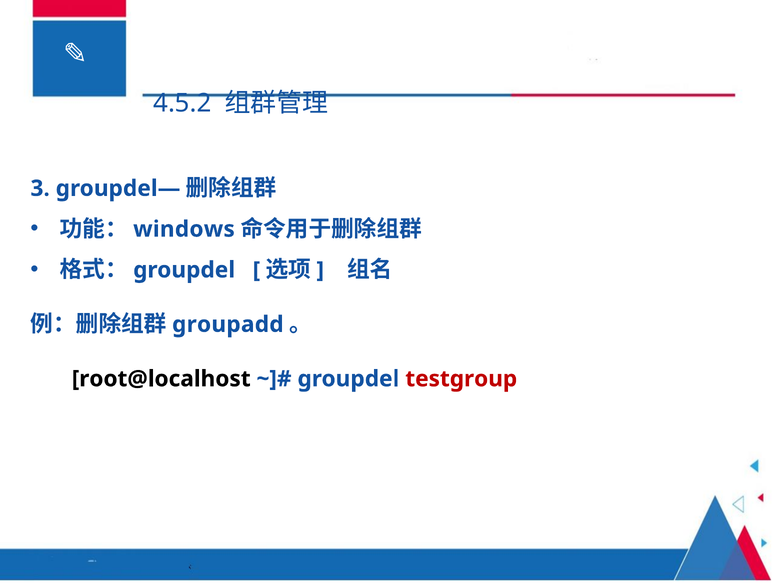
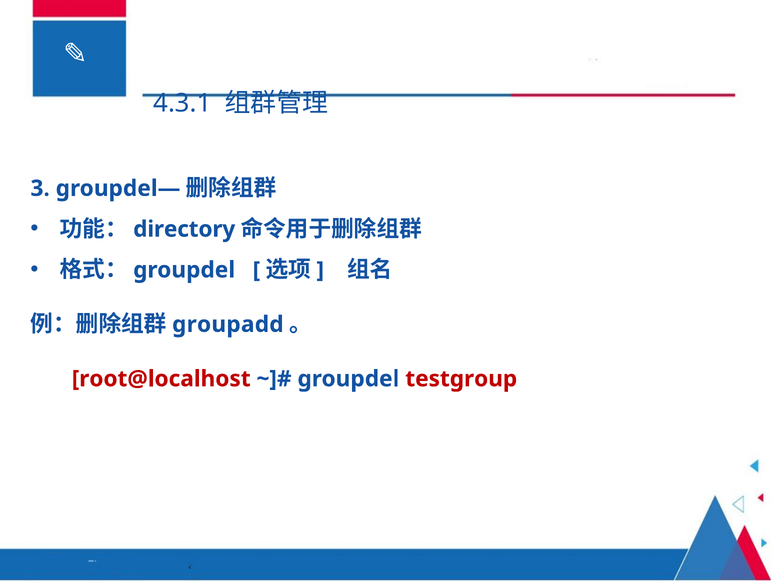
4.5.2: 4.5.2 -> 4.3.1 (182, 103)
windows: windows -> directory (184, 229)
root@localhost colour: black -> red (161, 379)
